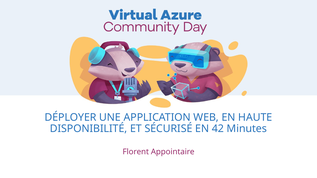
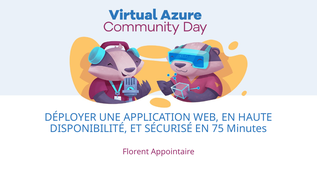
42: 42 -> 75 (218, 129)
